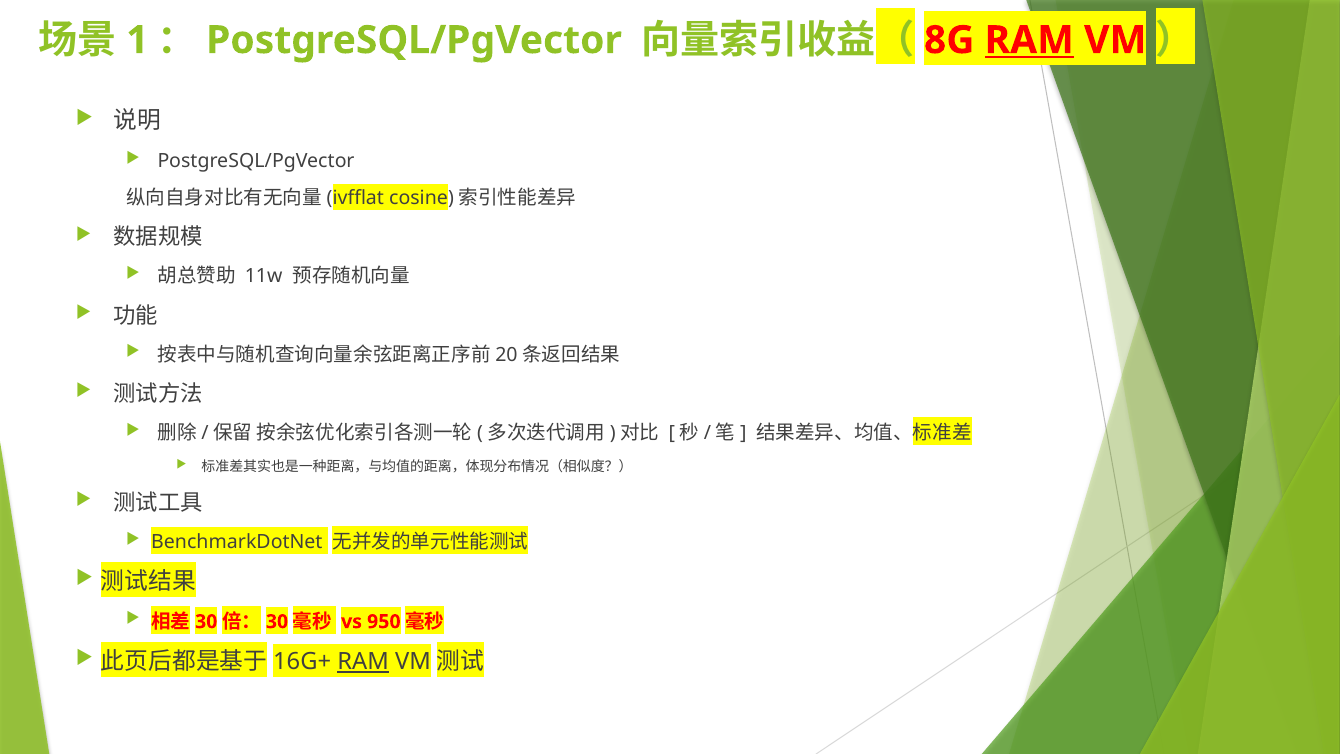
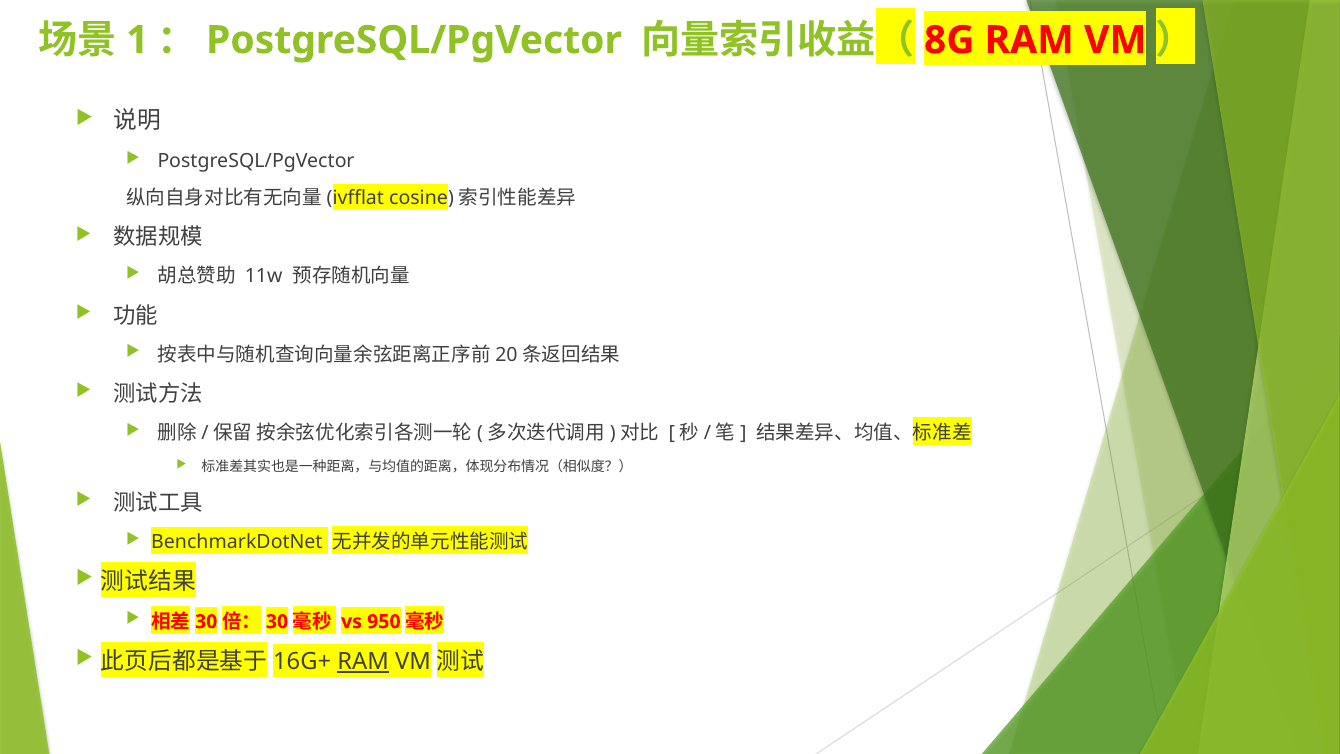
RAM underline: present -> none (1029, 40)
